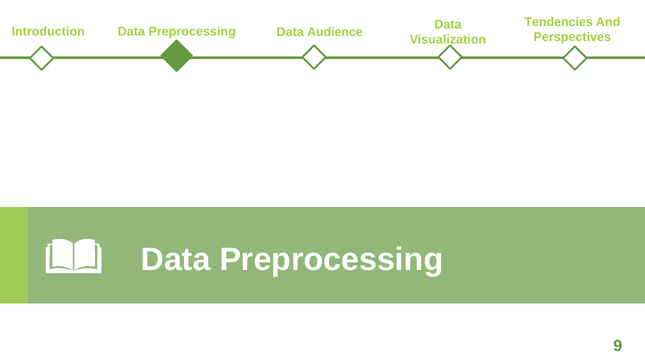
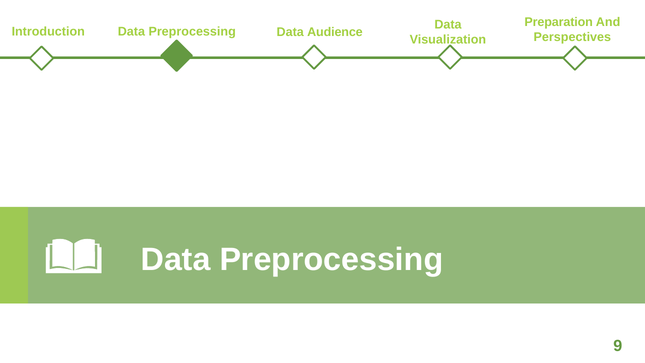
Tendencies: Tendencies -> Preparation (559, 22)
